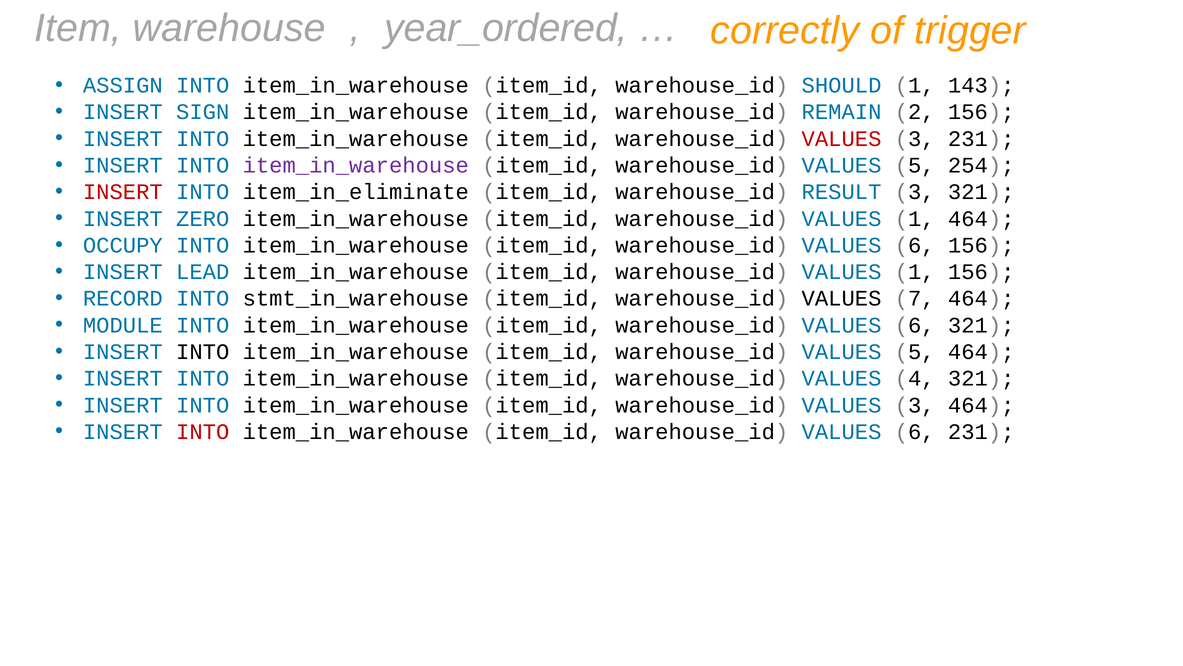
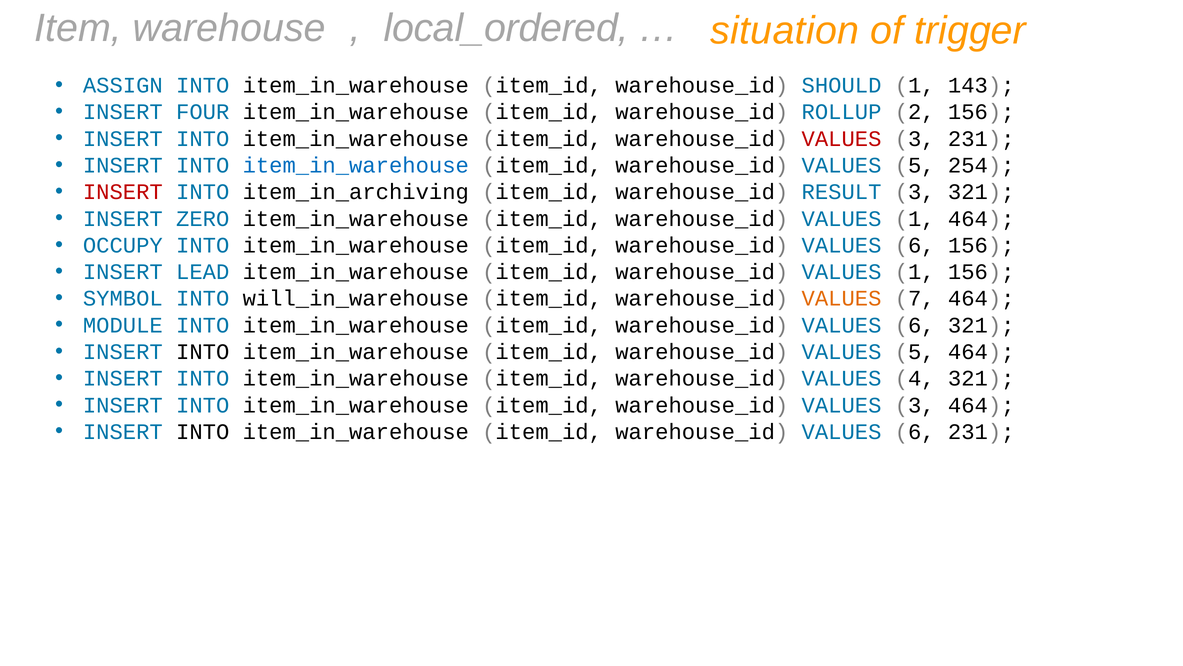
year_ordered: year_ordered -> local_ordered (506, 28)
correctly: correctly -> situation (785, 31)
SIGN: SIGN -> FOUR (203, 112)
REMAIN: REMAIN -> ROLLUP (842, 112)
item_in_warehouse colour: purple -> blue (356, 165)
item_in_eliminate: item_in_eliminate -> item_in_archiving (356, 192)
RECORD: RECORD -> SYMBOL (123, 298)
stmt_in_warehouse: stmt_in_warehouse -> will_in_warehouse (356, 298)
VALUES colour: black -> orange (842, 298)
INTO colour: red -> black (203, 431)
